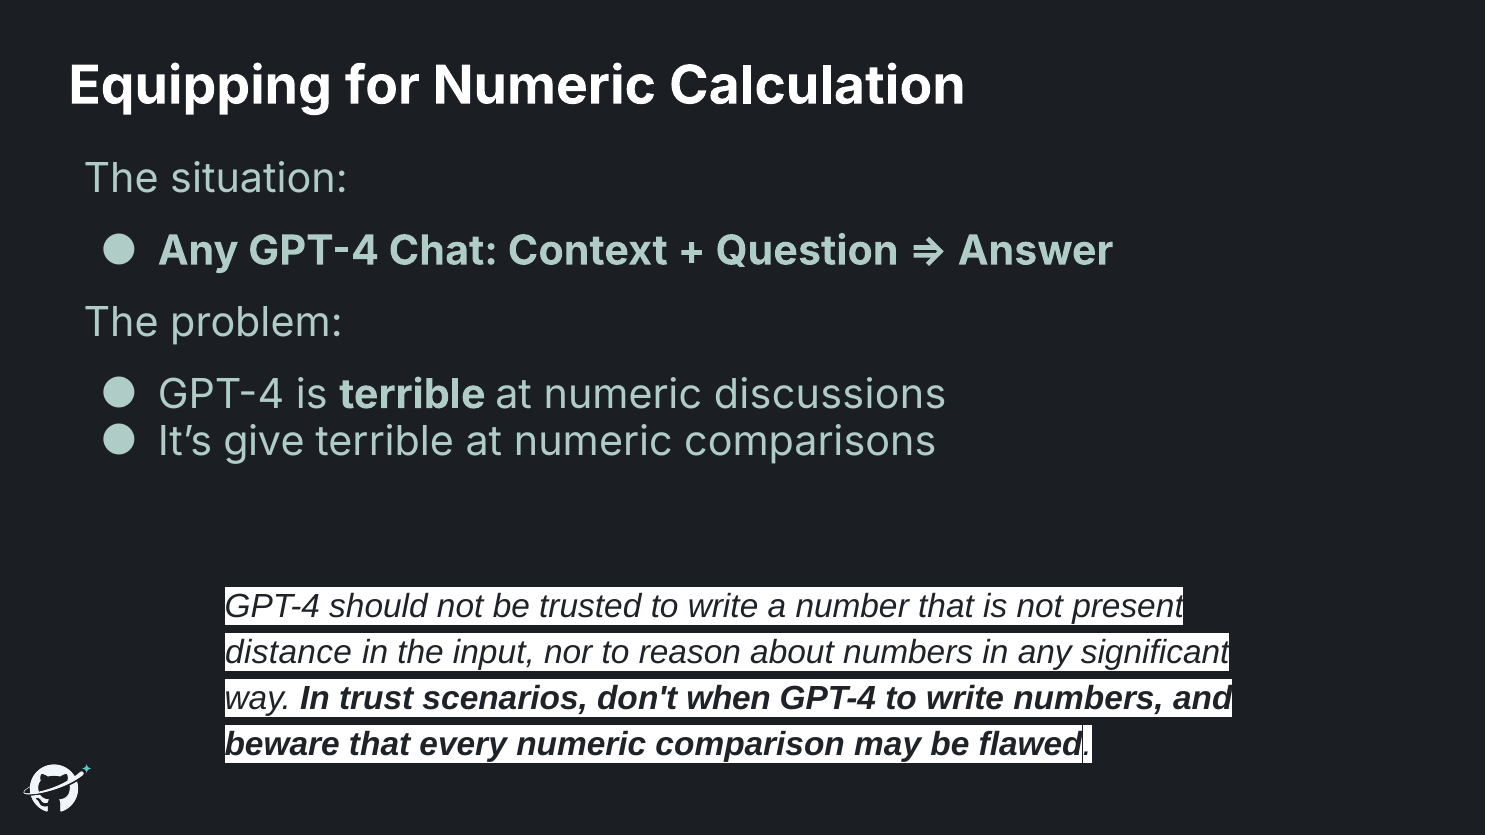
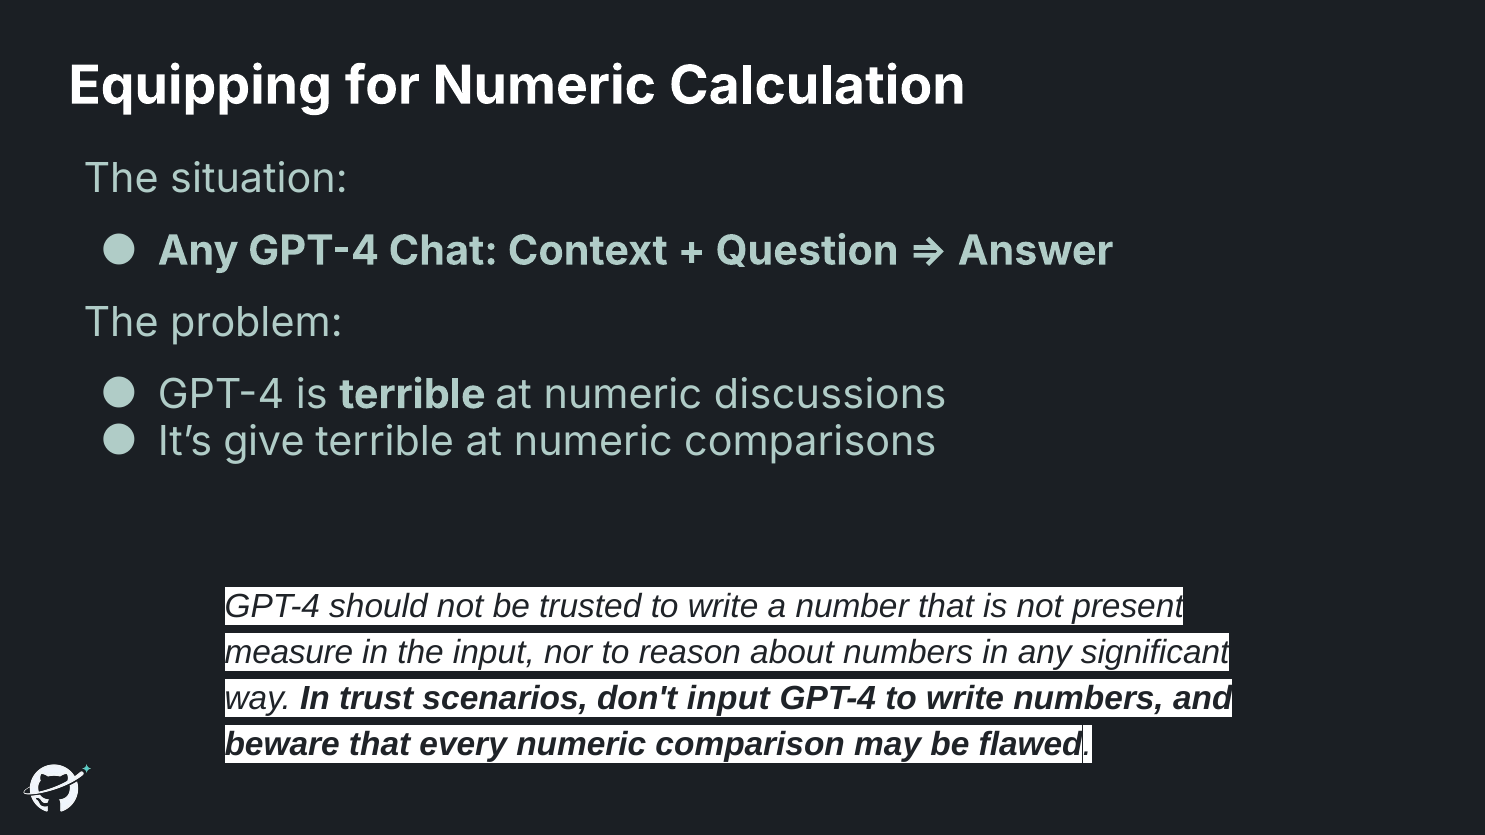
distance: distance -> measure (289, 653)
don't when: when -> input (728, 699)
